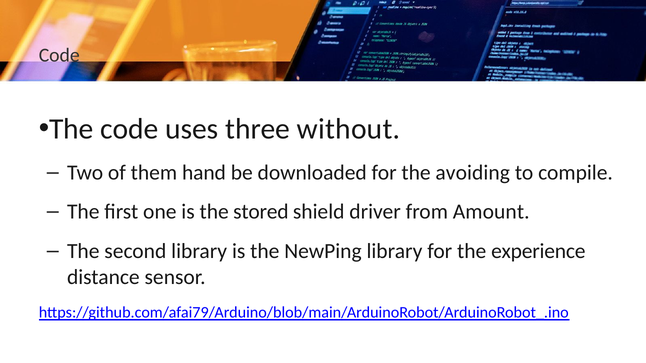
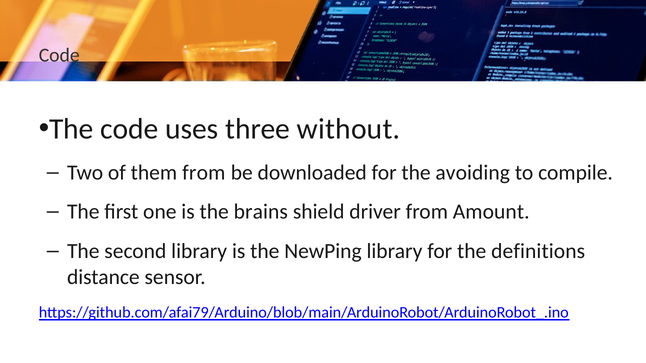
them hand: hand -> from (204, 173)
stored: stored -> brains (261, 212)
experience: experience -> definitions (538, 251)
